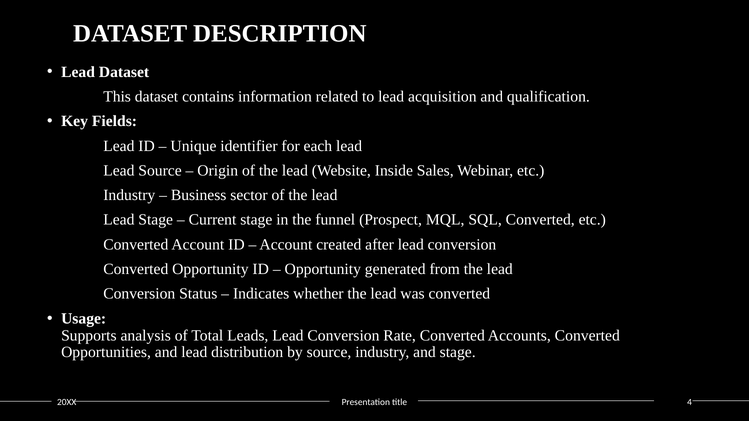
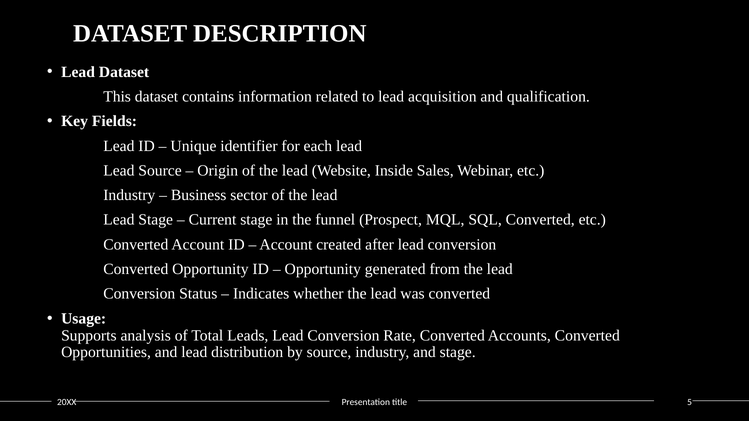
4: 4 -> 5 (690, 402)
